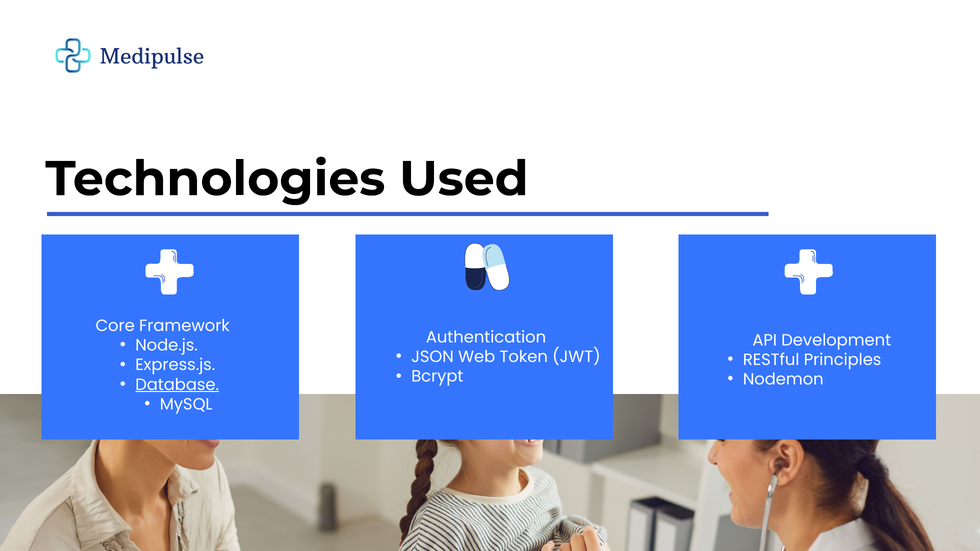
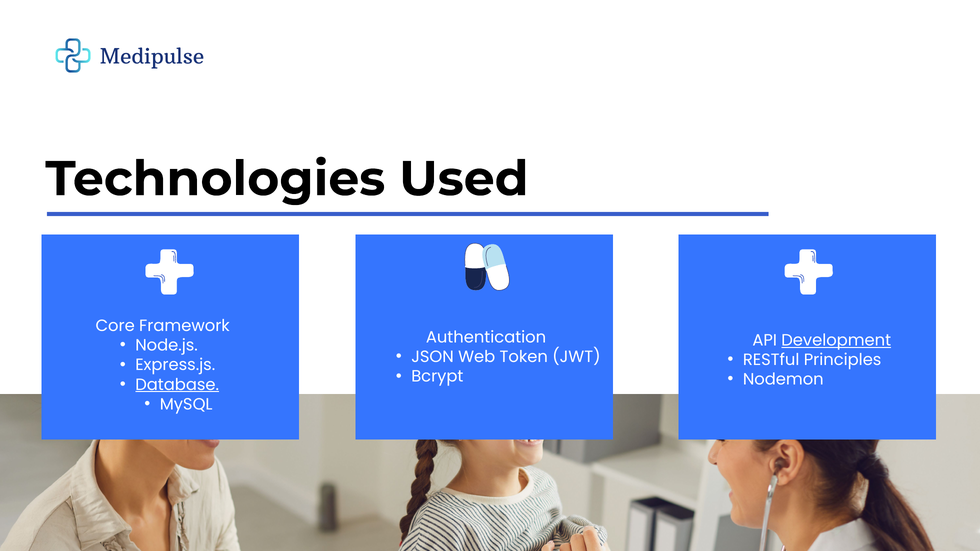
Development underline: none -> present (836, 340)
